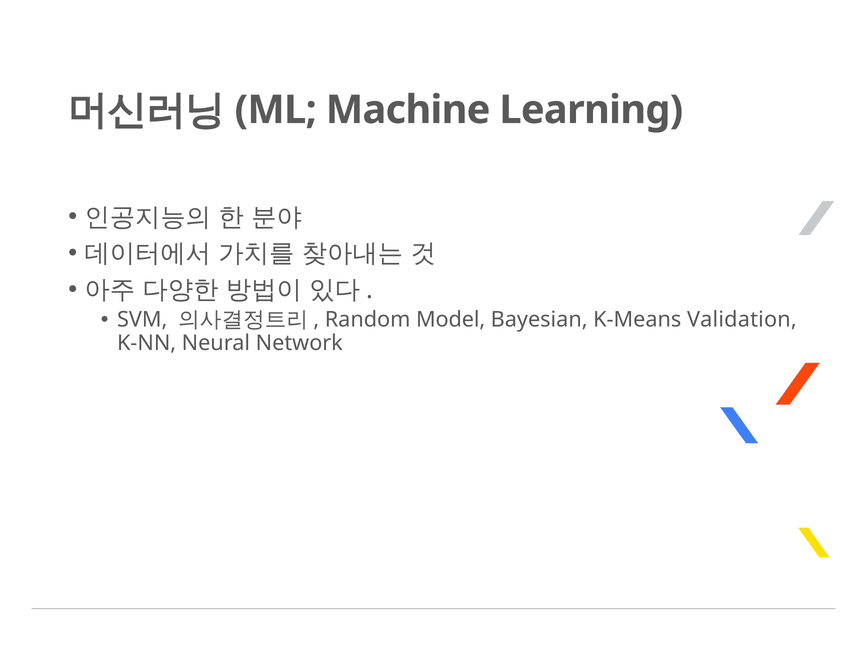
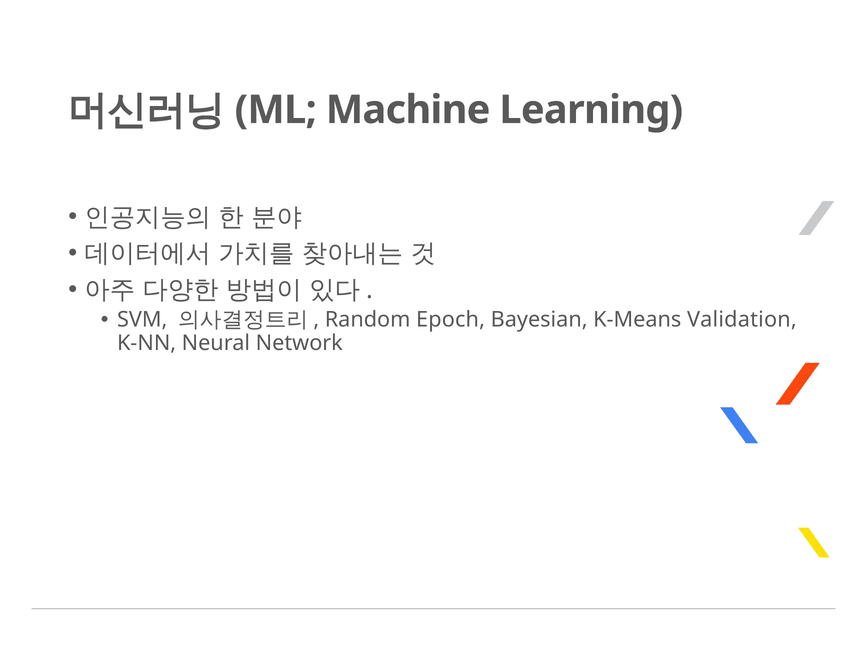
Model: Model -> Epoch (451, 320)
